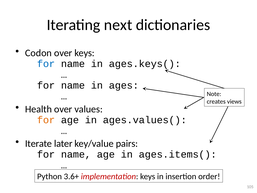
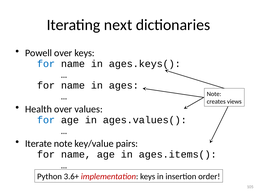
Codon: Codon -> Powell (39, 53)
for colour: orange -> blue (46, 120)
Iterate later: later -> note (63, 143)
